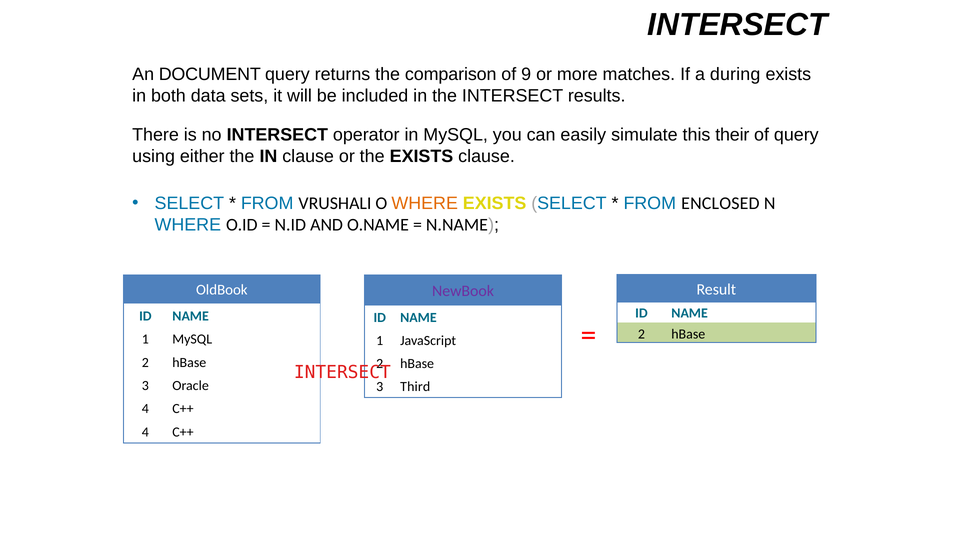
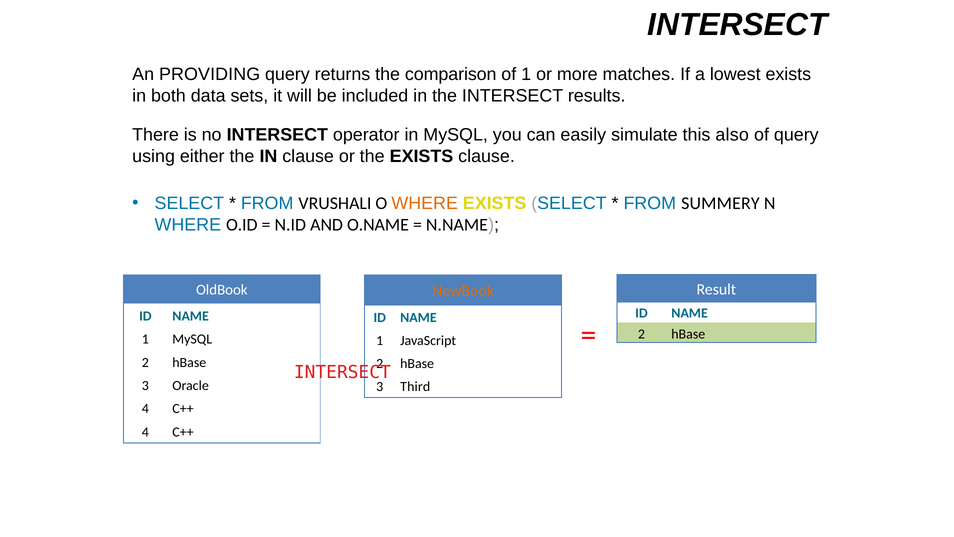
DOCUMENT: DOCUMENT -> PROVIDING (210, 74)
of 9: 9 -> 1 (526, 74)
during: during -> lowest (735, 74)
their: their -> also (732, 135)
ENCLOSED: ENCLOSED -> SUMMERY (720, 203)
NewBook colour: purple -> orange (463, 291)
